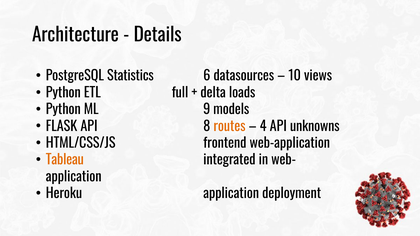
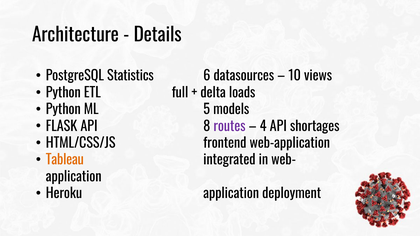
9: 9 -> 5 (207, 110)
routes colour: orange -> purple (229, 127)
unknowns: unknowns -> shortages (315, 127)
